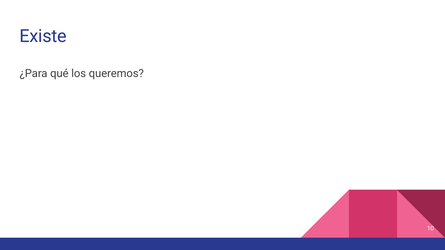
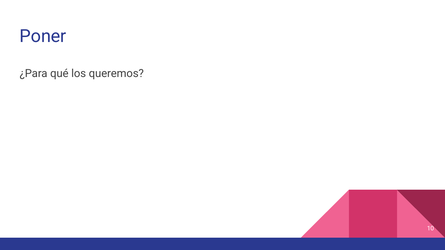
Existe: Existe -> Poner (43, 36)
